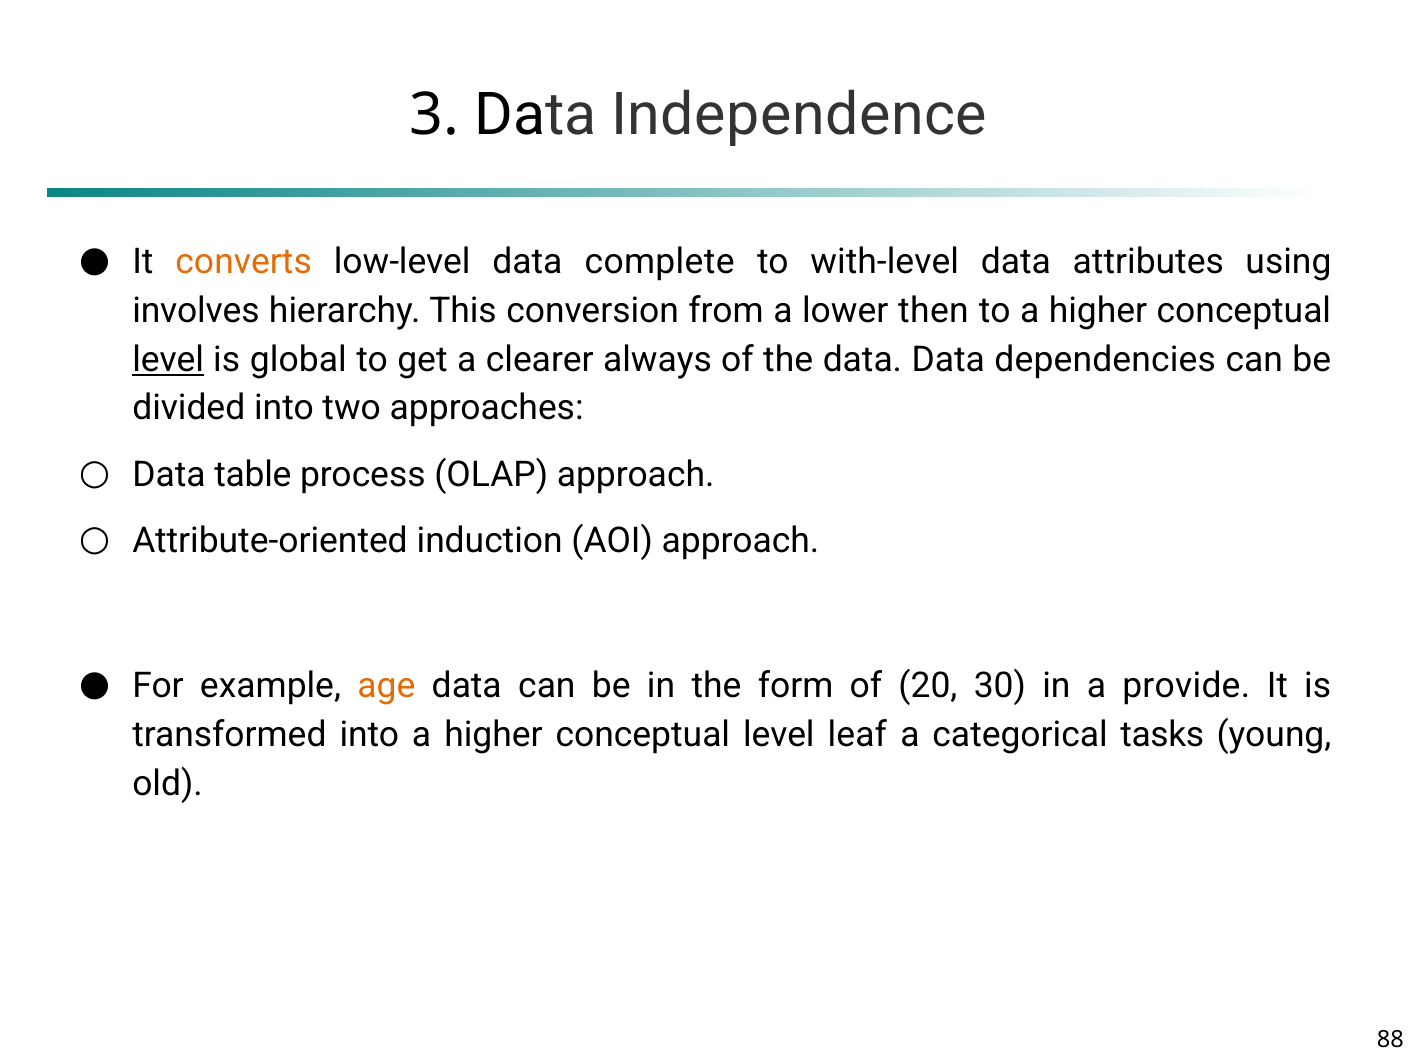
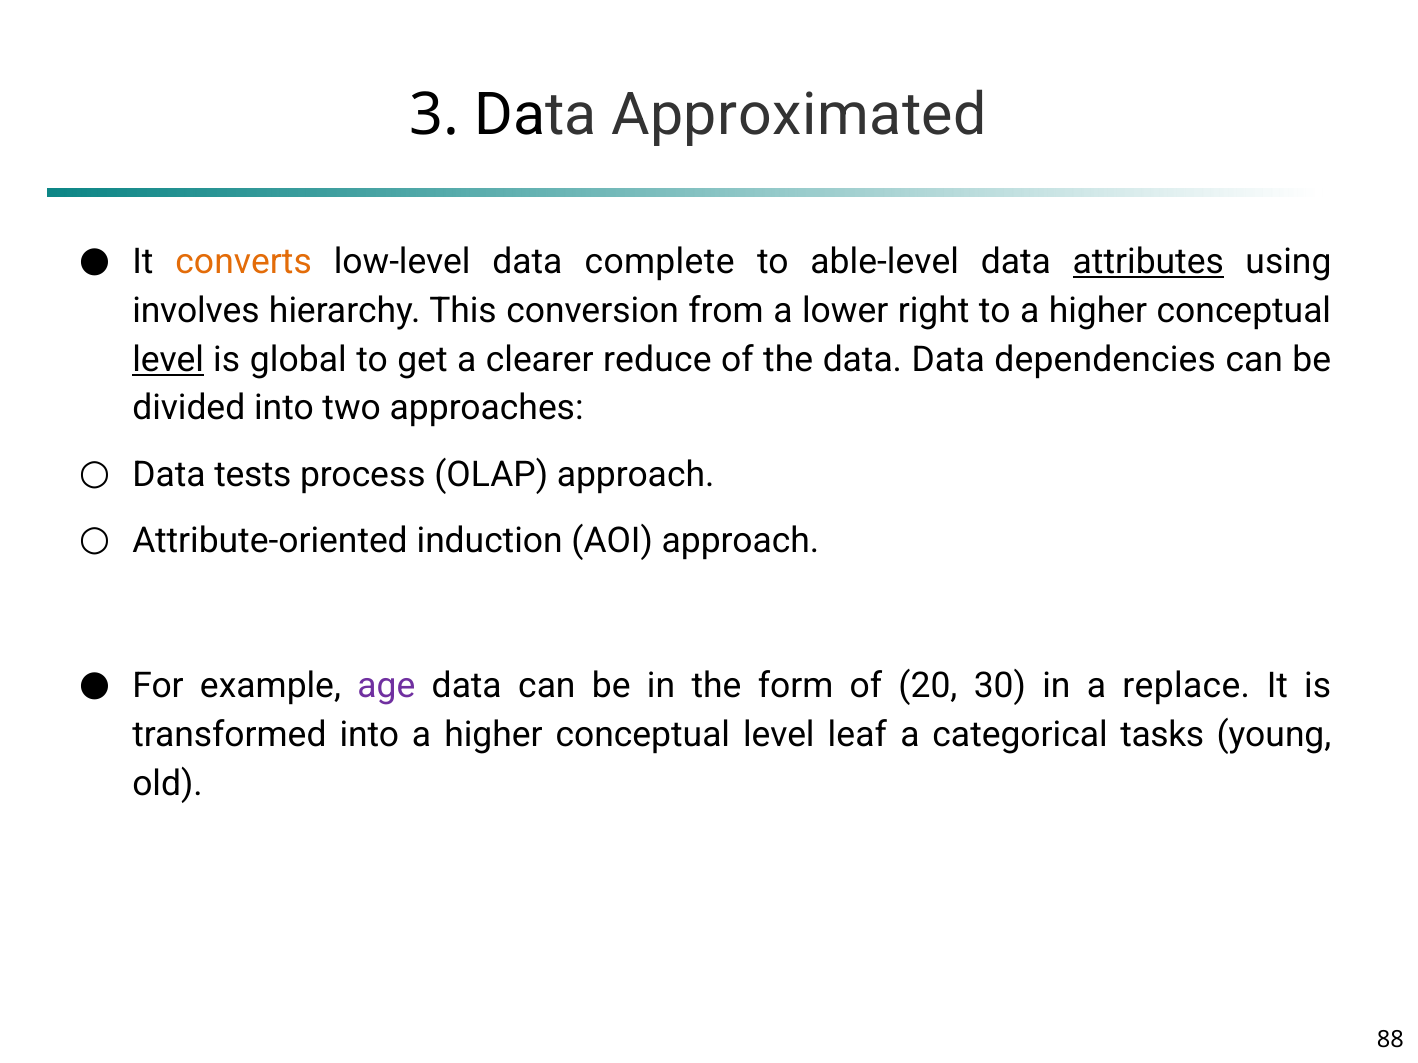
Independence: Independence -> Approximated (799, 115)
with-level: with-level -> able-level (885, 262)
attributes underline: none -> present (1148, 262)
then: then -> right (934, 311)
always: always -> reduce (657, 360)
table: table -> tests (253, 475)
age colour: orange -> purple (386, 686)
provide: provide -> replace (1186, 686)
